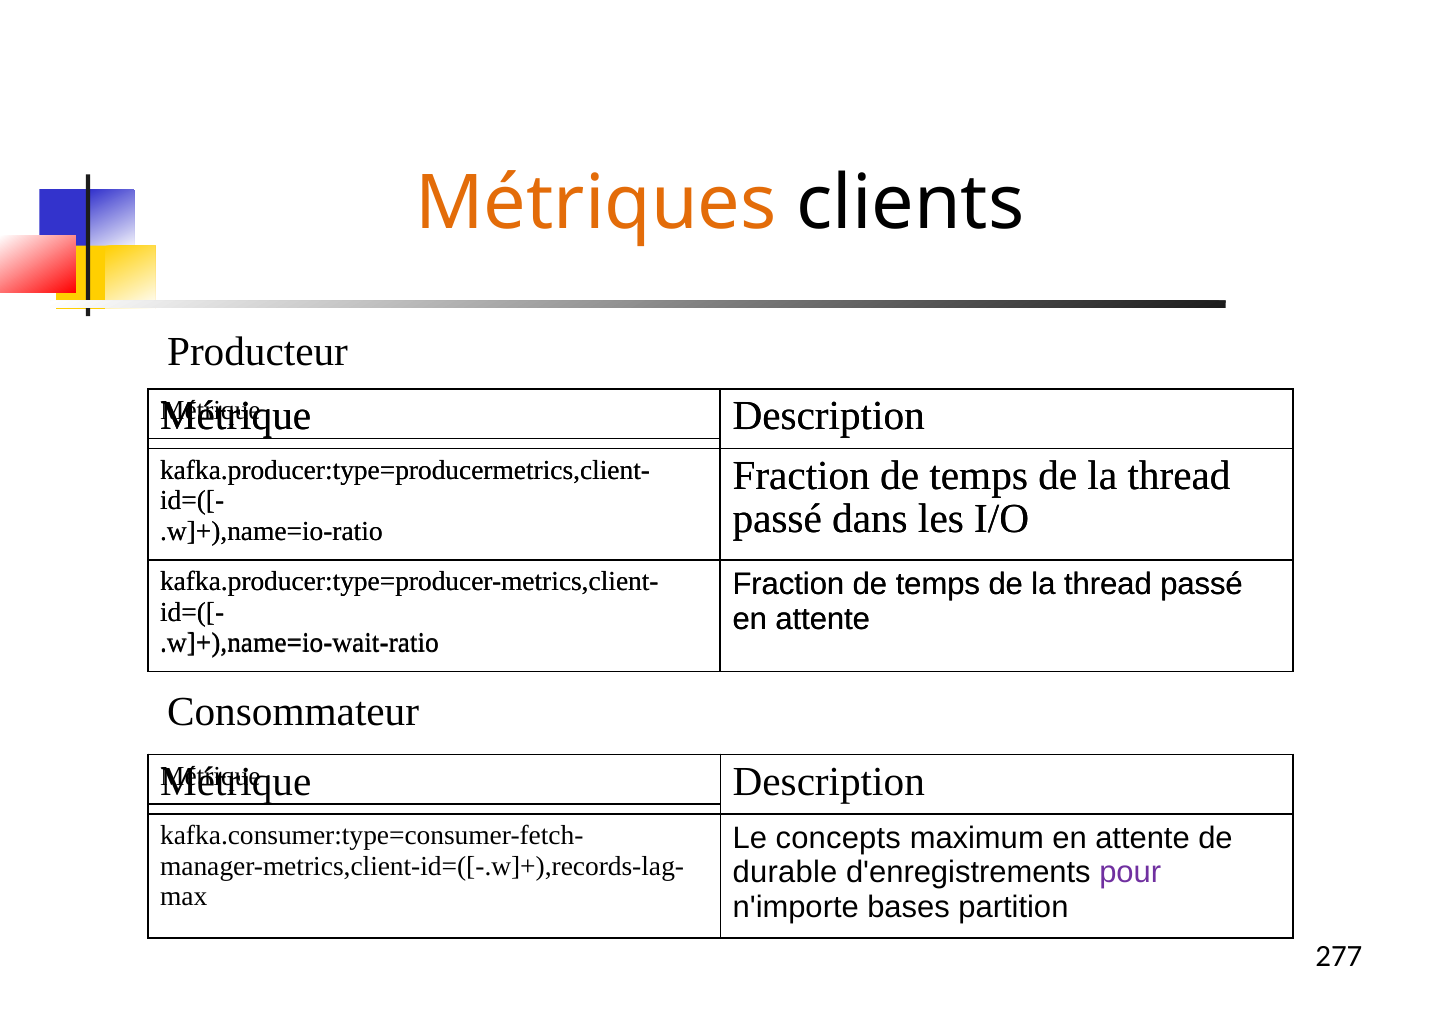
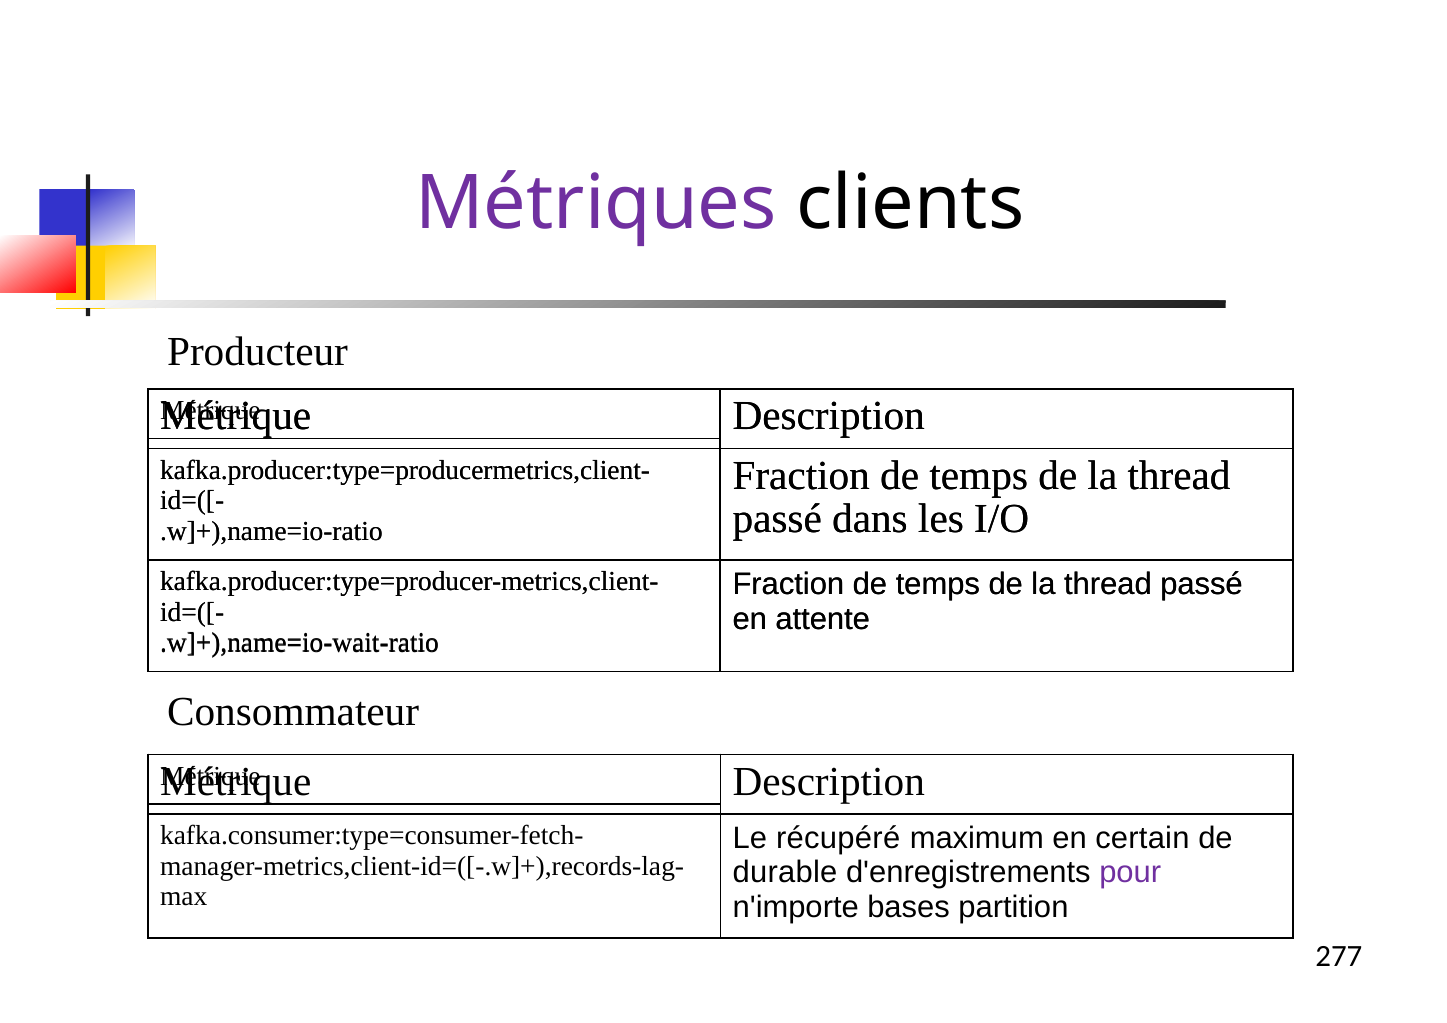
Métriques colour: orange -> purple (596, 204)
concepts: concepts -> récupéré (838, 838)
maximum en attente: attente -> certain (1142, 838)
